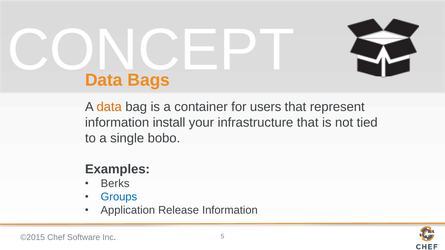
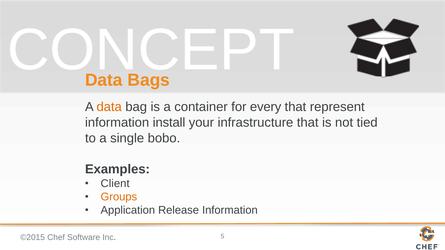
users: users -> every (266, 107)
Berks: Berks -> Client (115, 184)
Groups colour: blue -> orange (119, 197)
